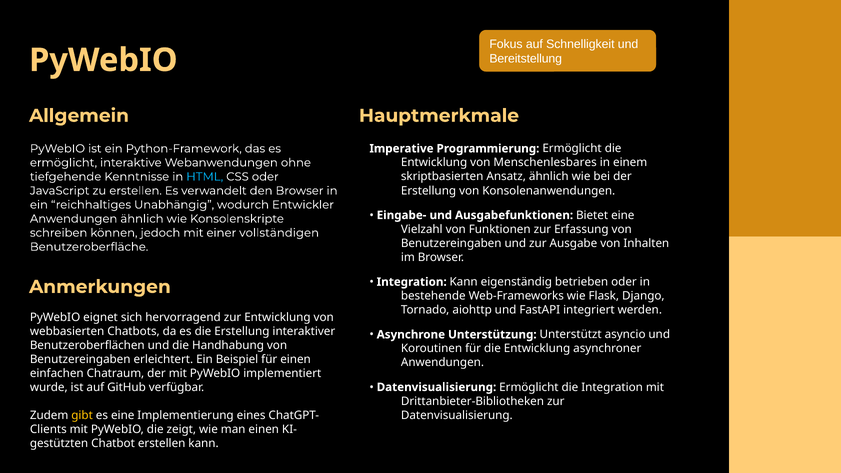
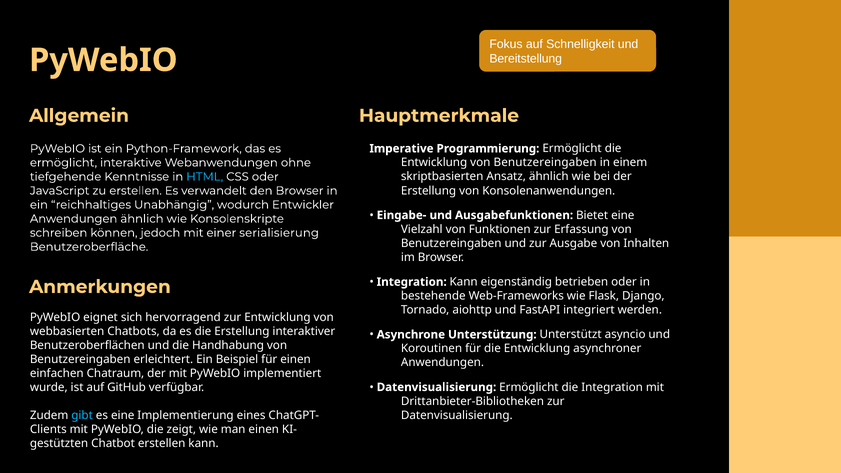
Entwicklung von Menschenlesbares: Menschenlesbares -> Benutzereingaben (545, 163)
vollständigen: vollständigen -> serialisierung (279, 233)
gibt colour: yellow -> light blue (82, 416)
